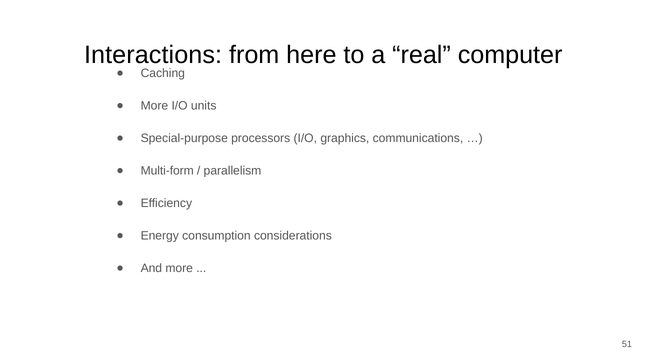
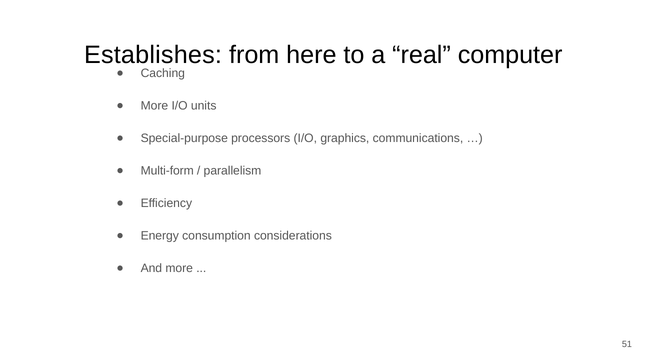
Interactions: Interactions -> Establishes (153, 55)
